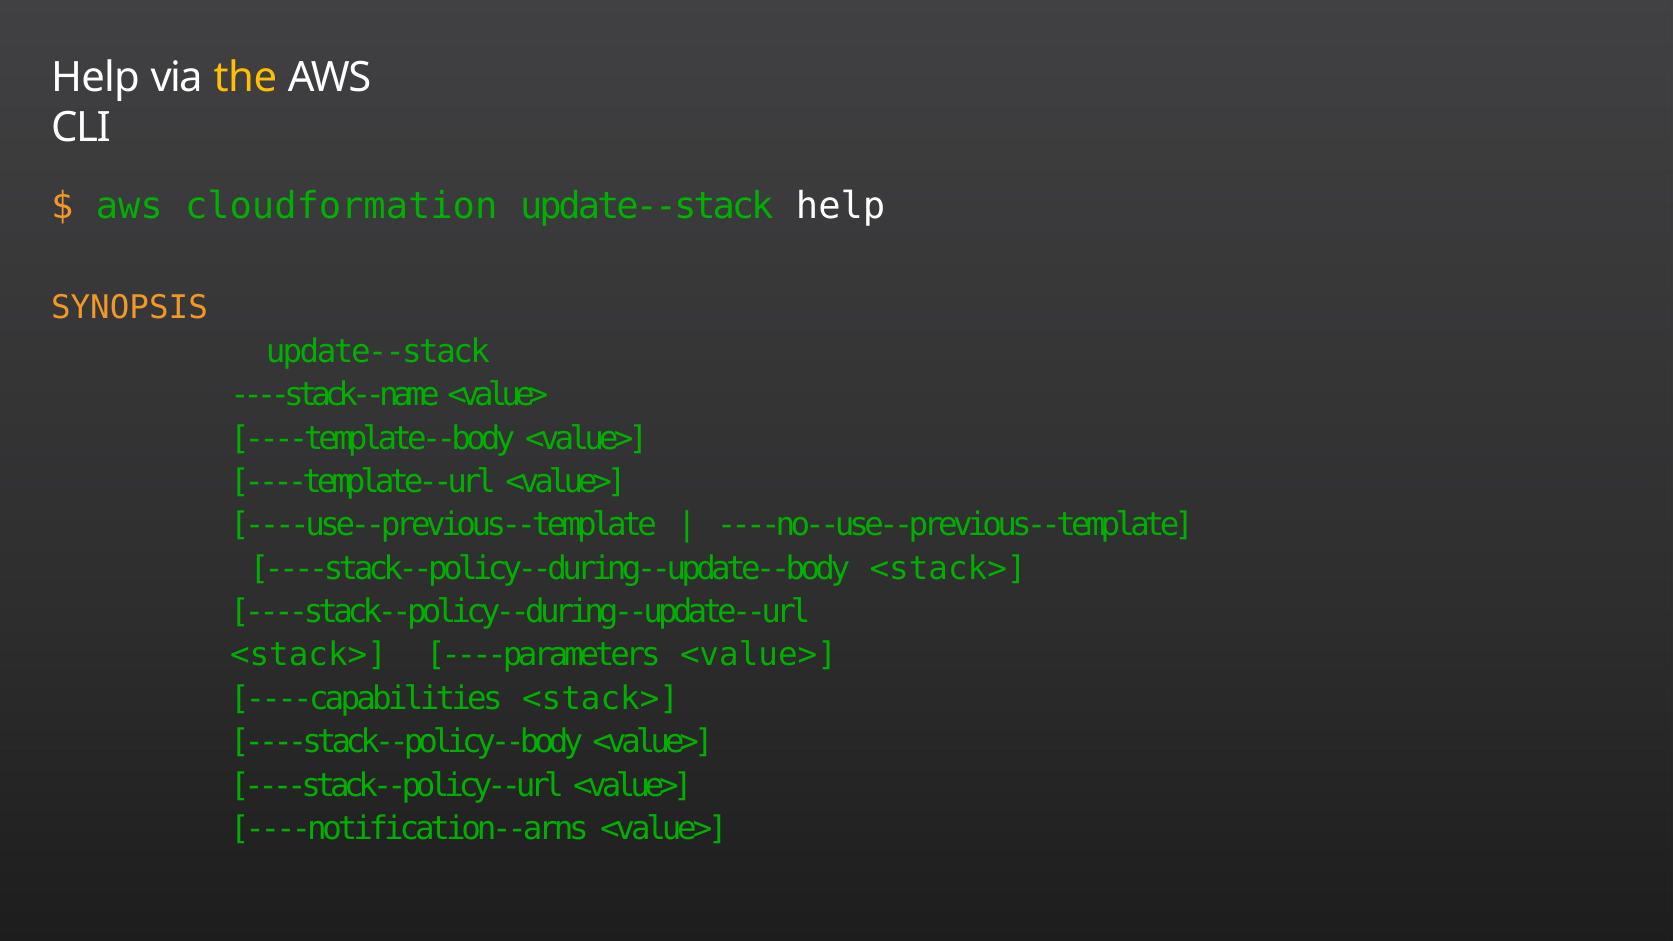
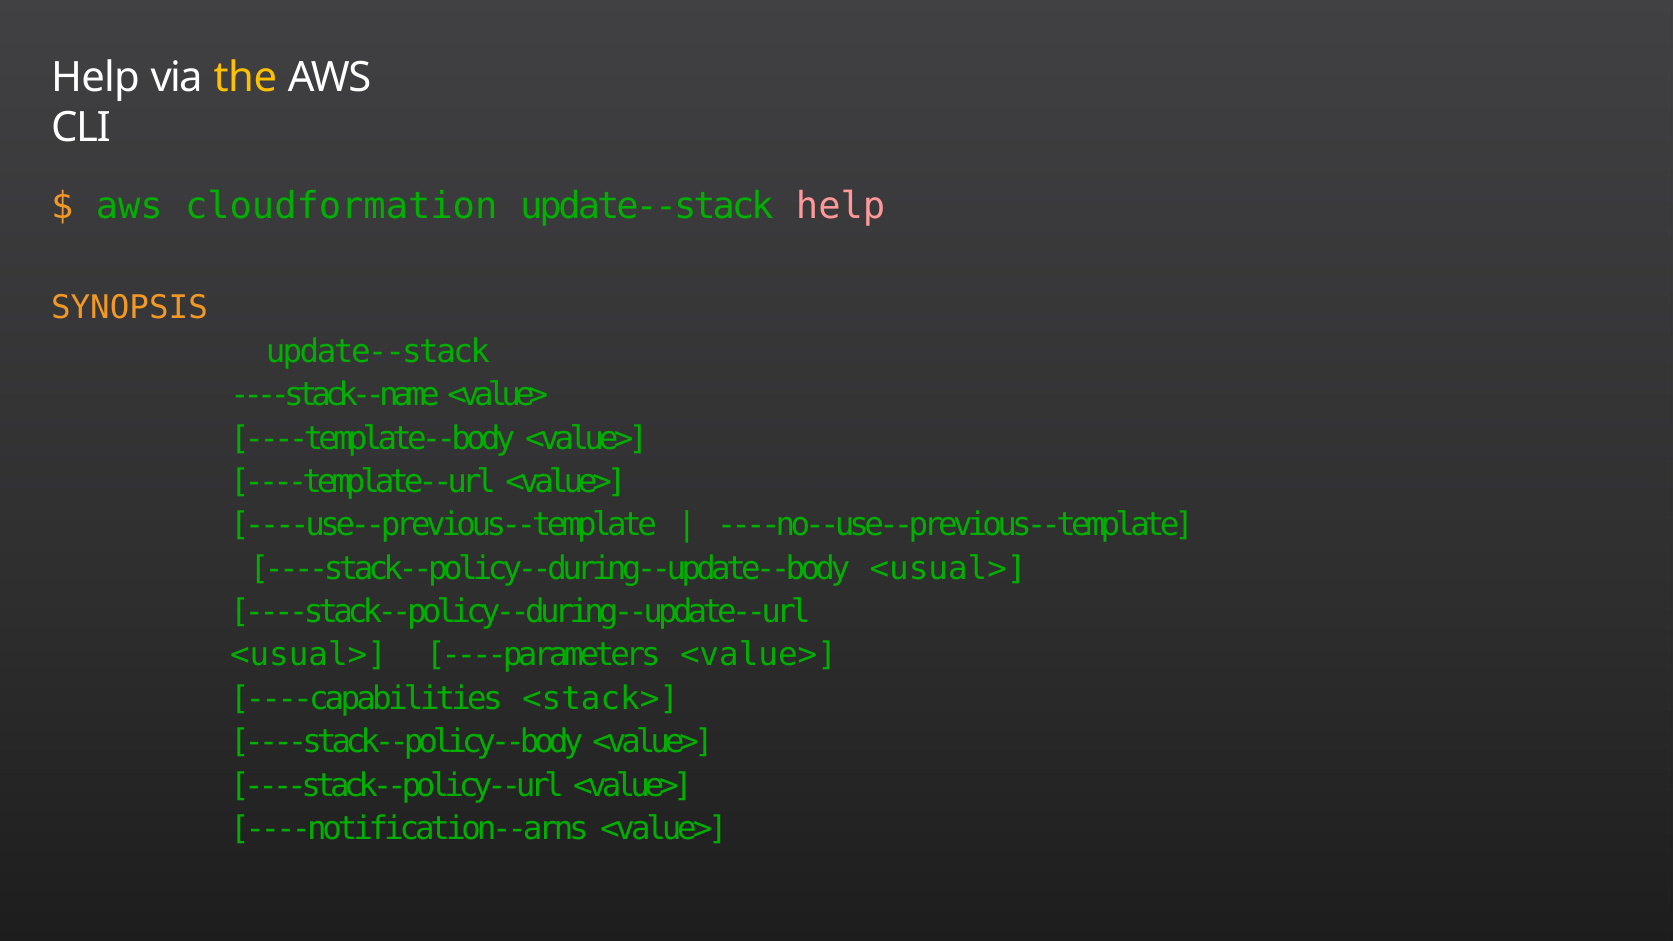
help colour: white -> pink (841, 207)
<stack>: <stack> -> <usual> (948, 568)
<stack>: <stack> -> <usual> (308, 655)
